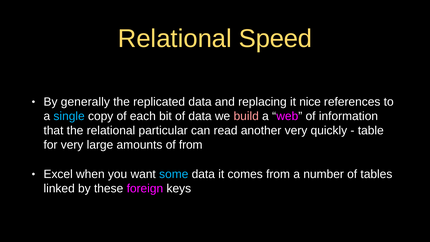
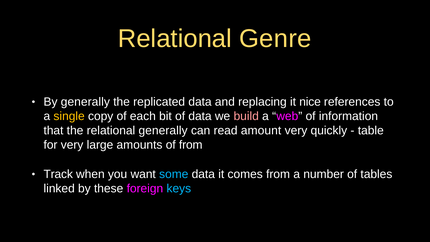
Speed: Speed -> Genre (275, 39)
single colour: light blue -> yellow (69, 116)
relational particular: particular -> generally (163, 130)
another: another -> amount (261, 130)
Excel: Excel -> Track (58, 174)
keys colour: white -> light blue (179, 188)
